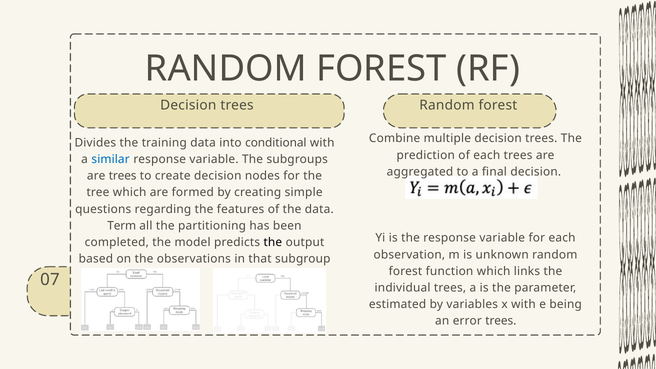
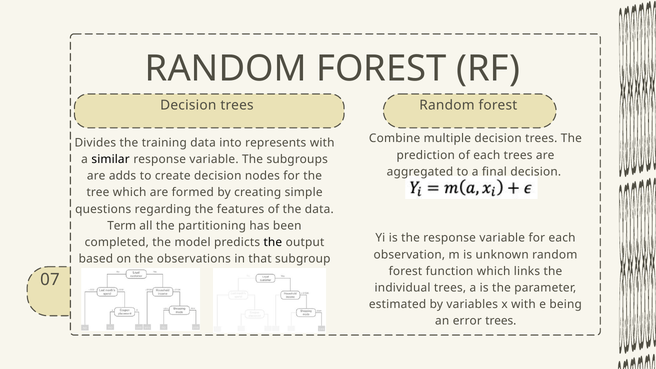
conditional: conditional -> represents (276, 143)
similar colour: blue -> black (111, 159)
are trees: trees -> adds (123, 176)
